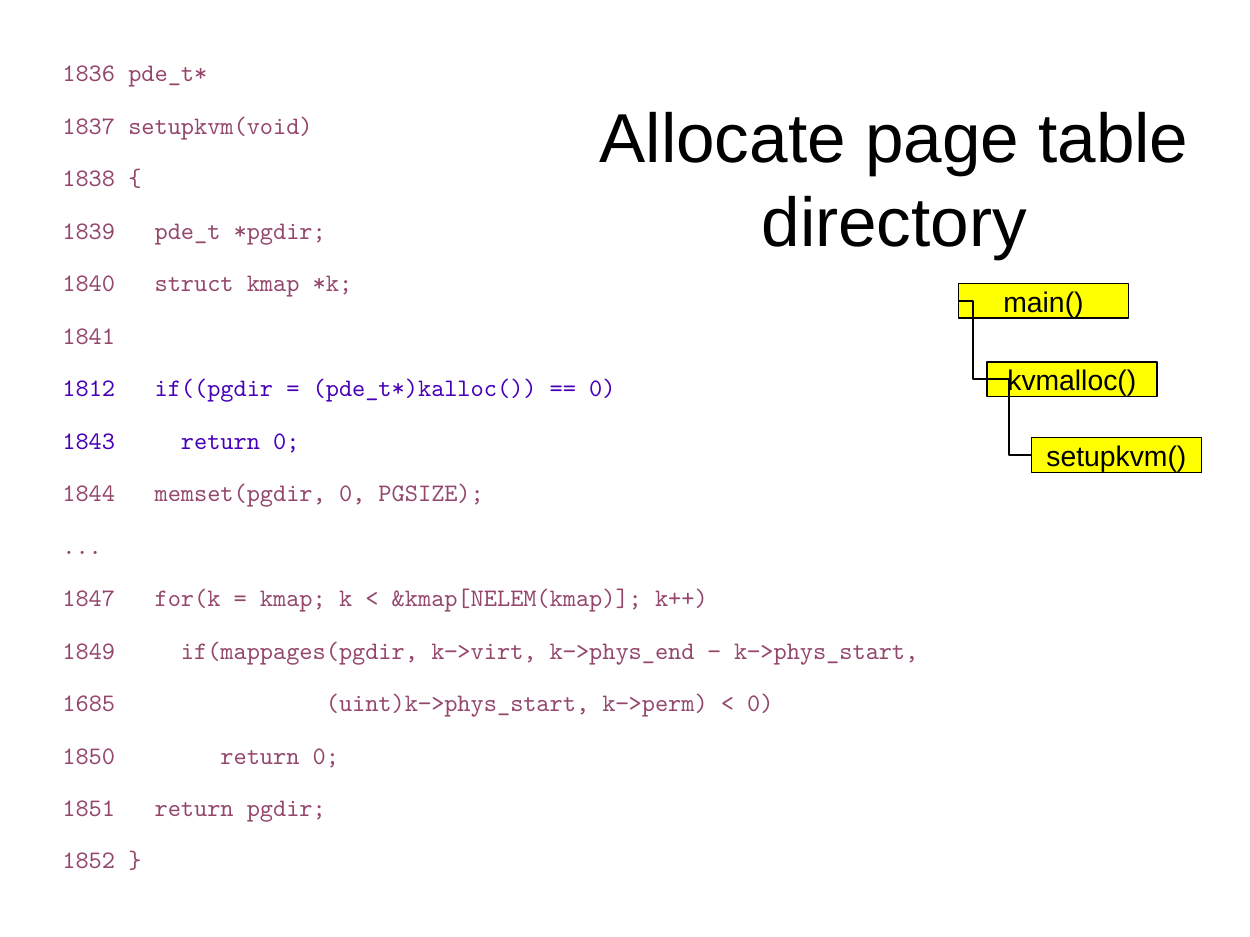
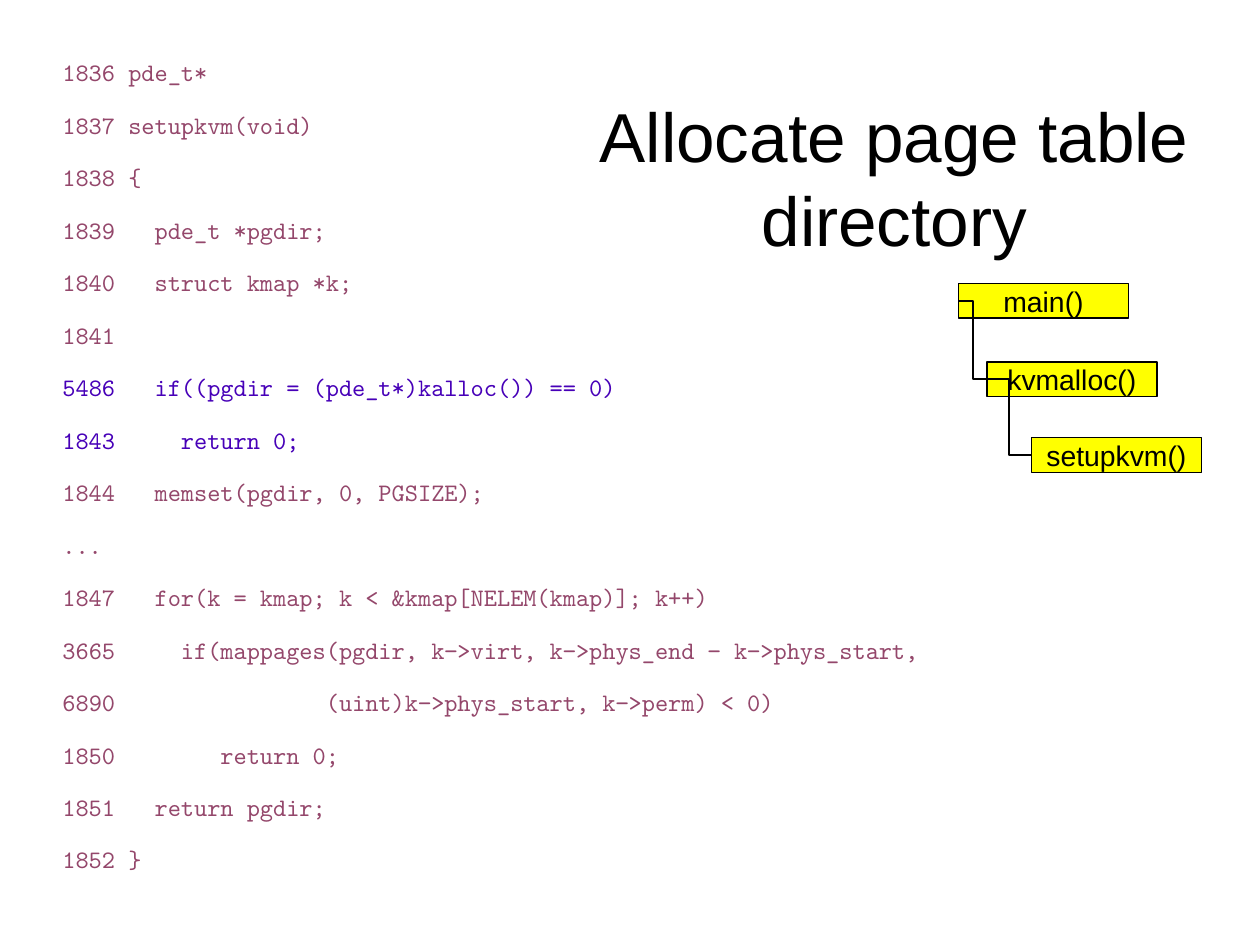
1812: 1812 -> 5486 (89, 389)
1849: 1849 -> 3665 (89, 651)
1685: 1685 -> 6890 (89, 704)
